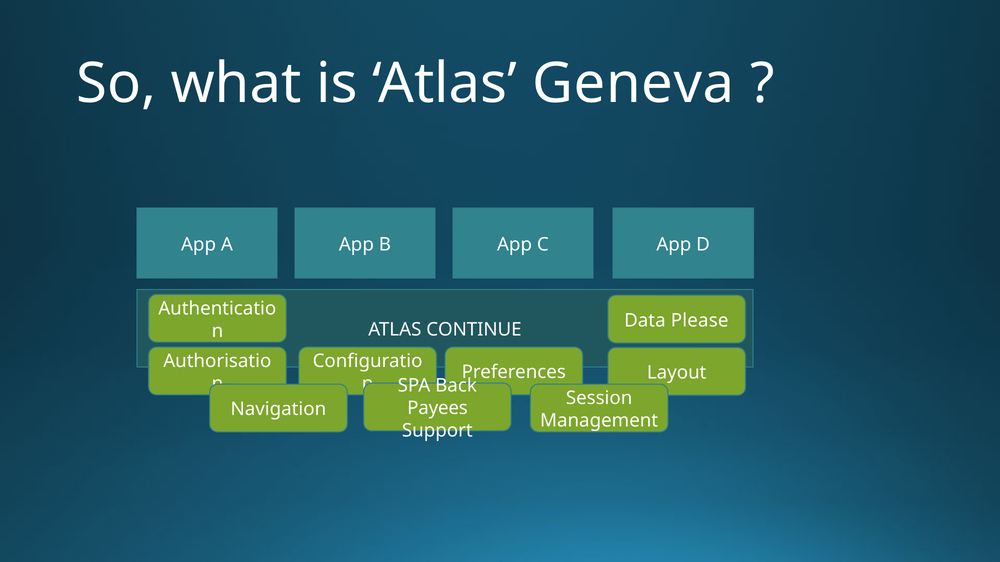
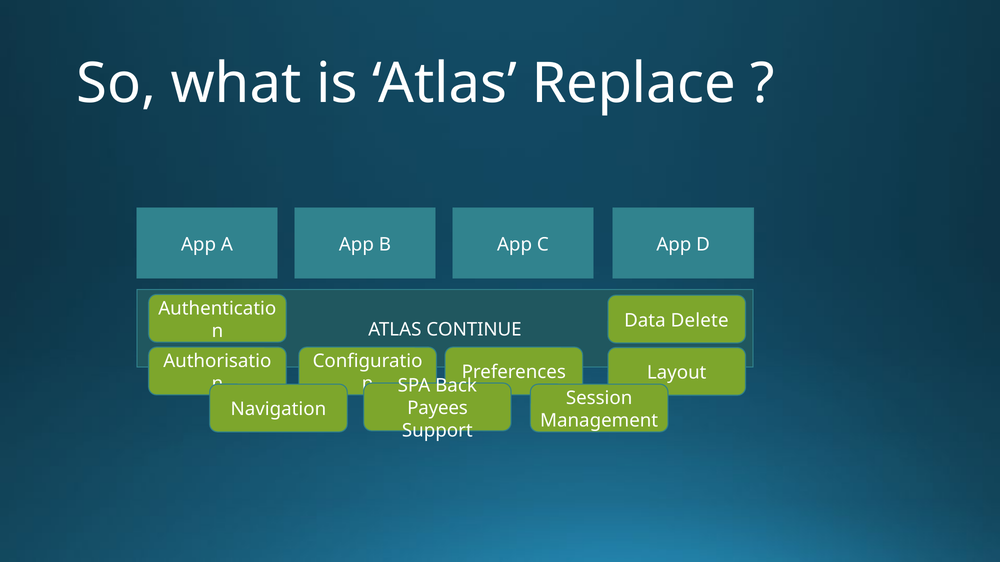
Geneva: Geneva -> Replace (634, 84)
Please: Please -> Delete (700, 321)
